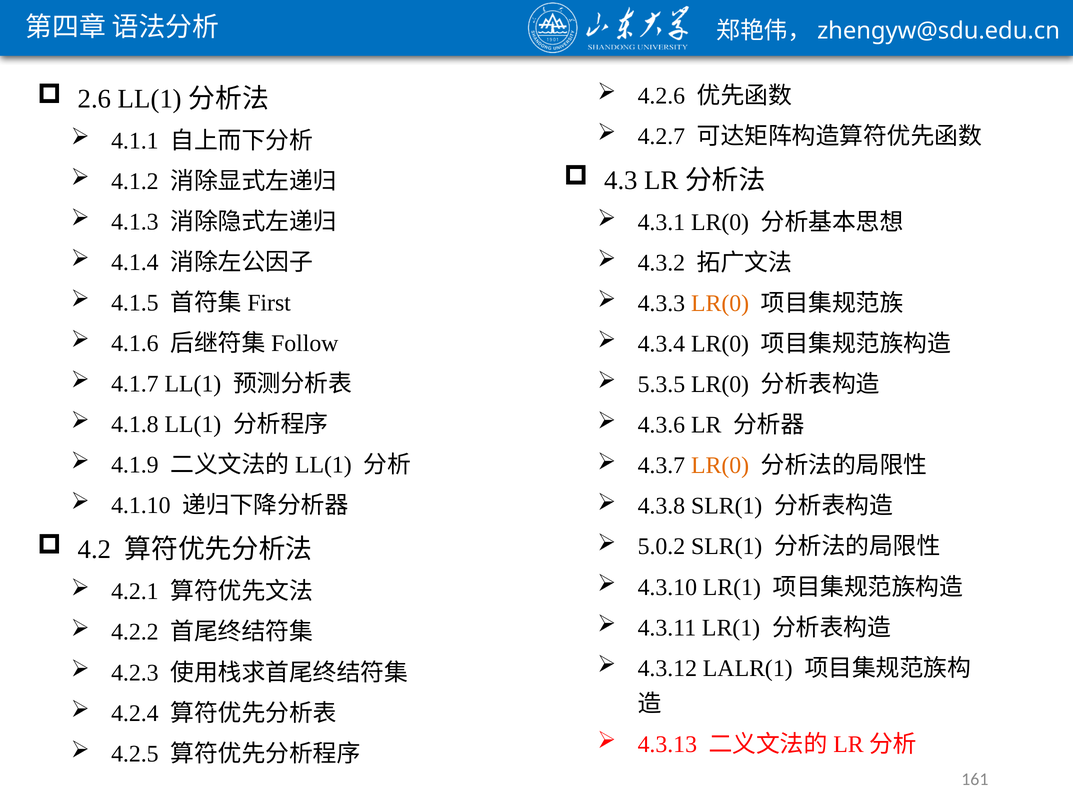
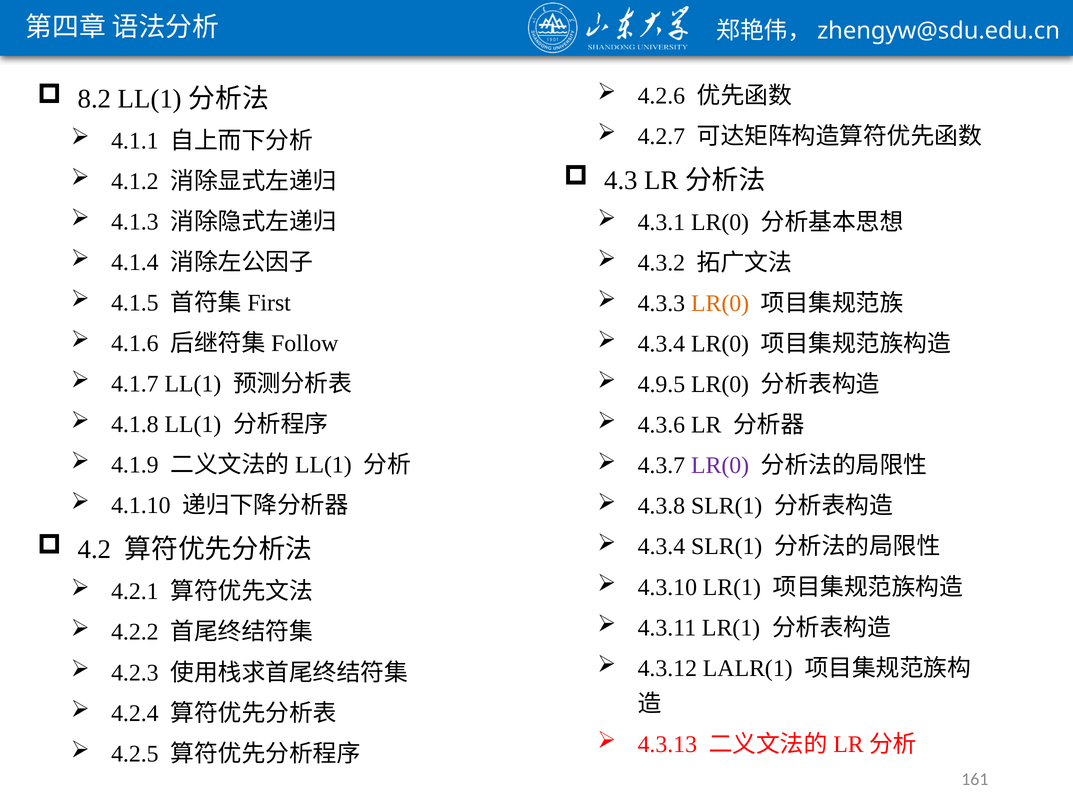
2.6: 2.6 -> 8.2 (94, 99)
5.3.5: 5.3.5 -> 4.9.5 (661, 384)
LR(0 colour: orange -> purple (720, 465)
5.0.2: 5.0.2 -> 4.3.4 (661, 546)
